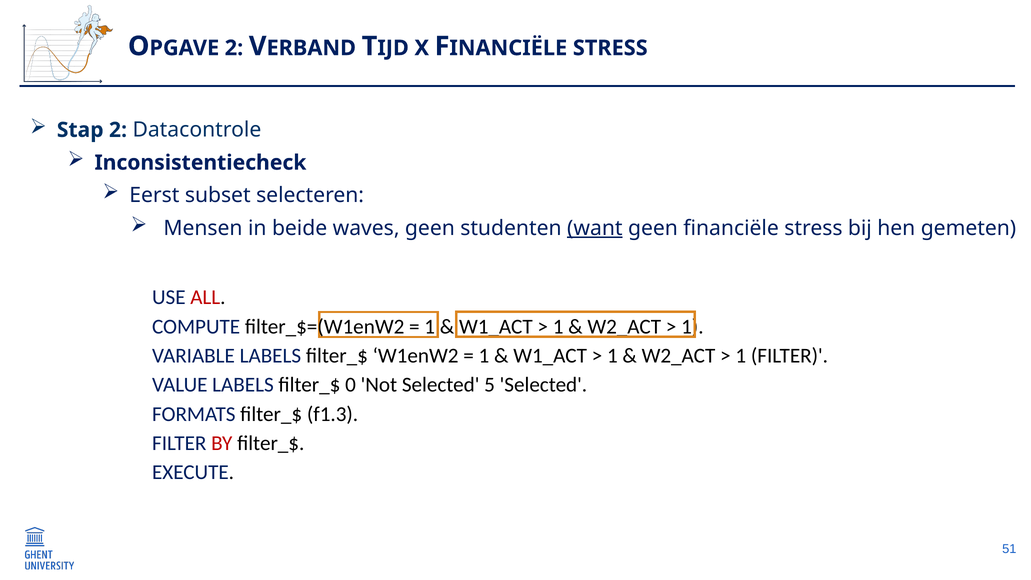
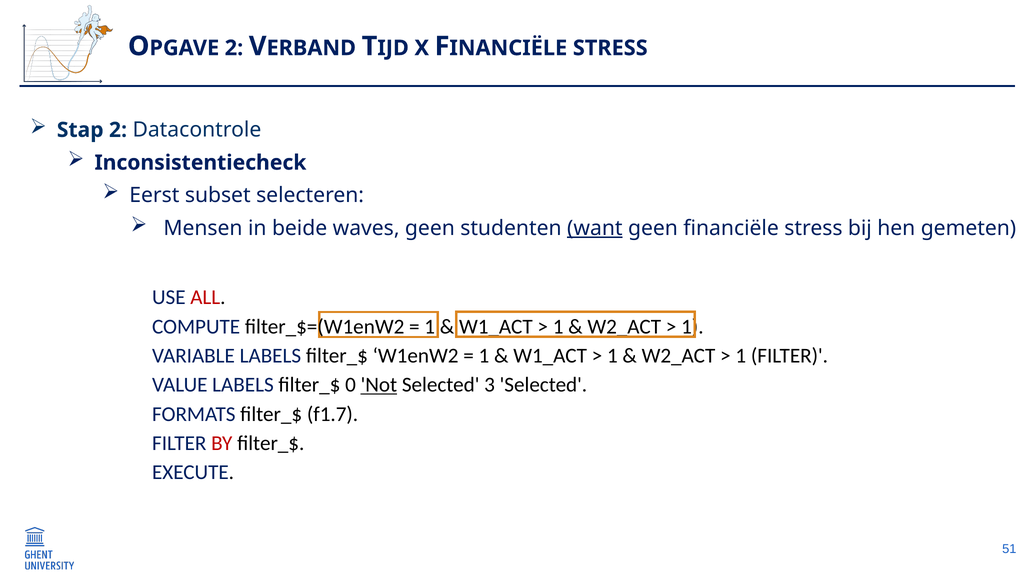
Not underline: none -> present (379, 385)
5: 5 -> 3 (490, 385)
f1.3: f1.3 -> f1.7 (333, 414)
